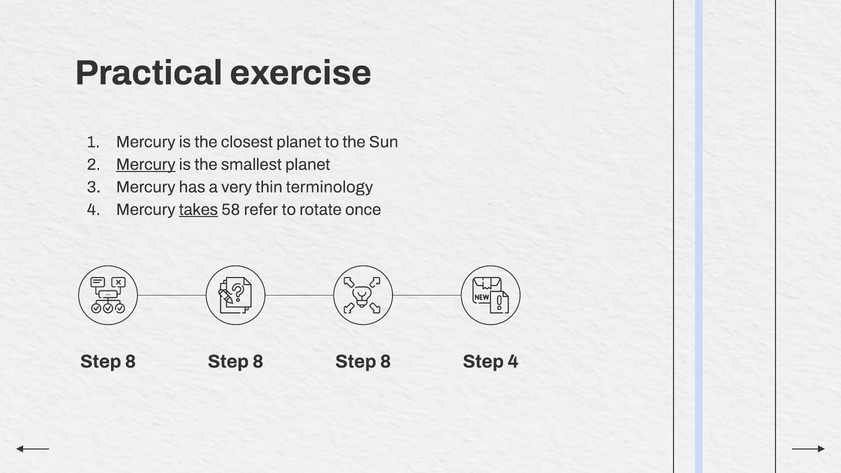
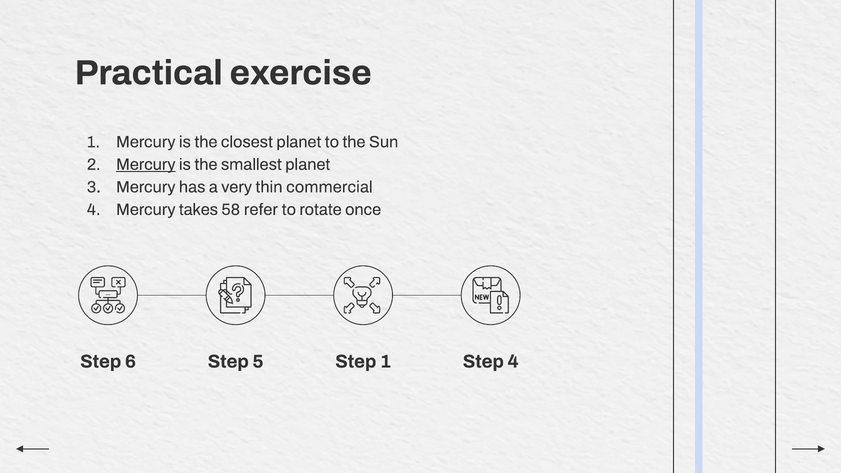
terminology: terminology -> commercial (329, 187)
takes underline: present -> none (198, 210)
8: 8 -> 6 (130, 361)
8: 8 -> 5 (258, 361)
8: 8 -> 1 (386, 361)
